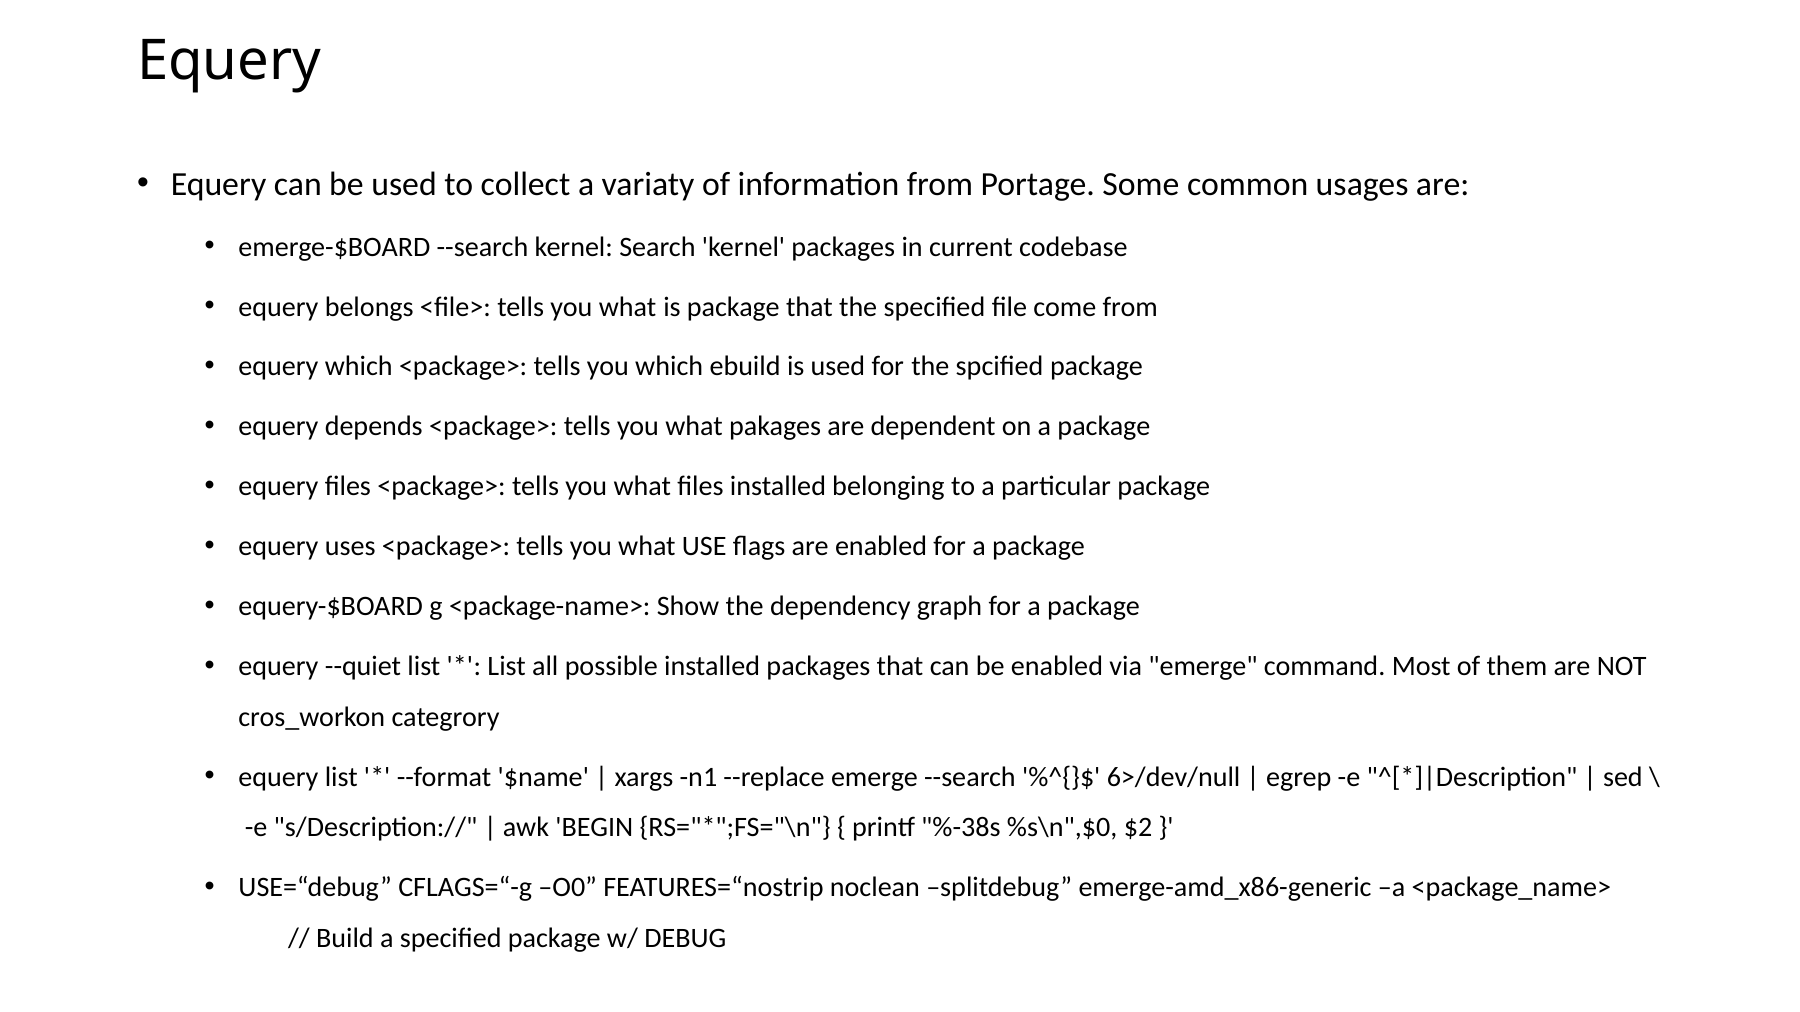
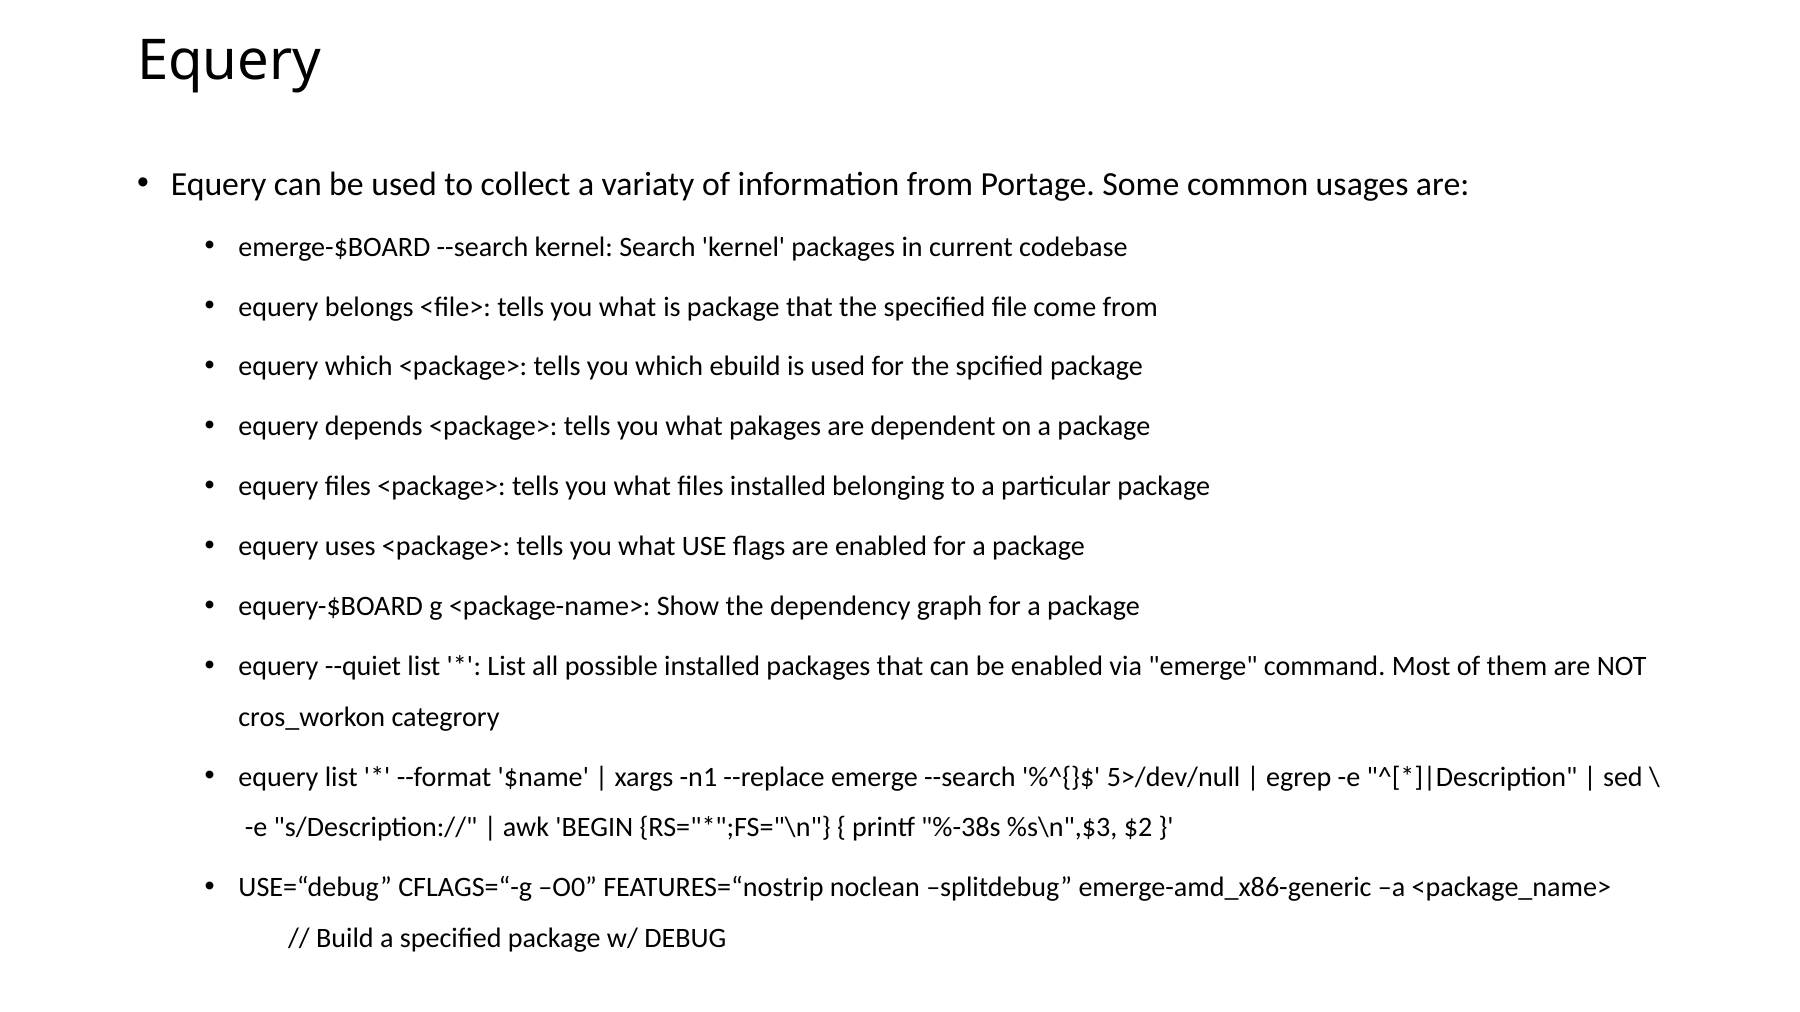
6>/dev/null: 6>/dev/null -> 5>/dev/null (1174, 777)
%s\n",$0: %s\n",$0 -> %s\n",$3 (1062, 828)
